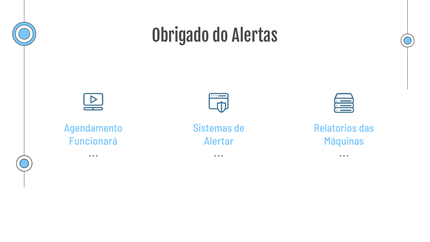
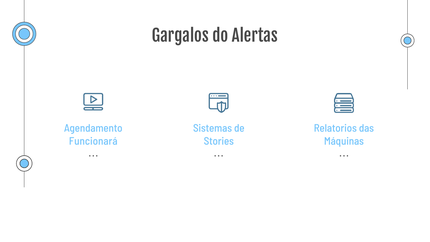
Obrigado: Obrigado -> Gargalos (180, 36)
Alertar: Alertar -> Stories (219, 141)
